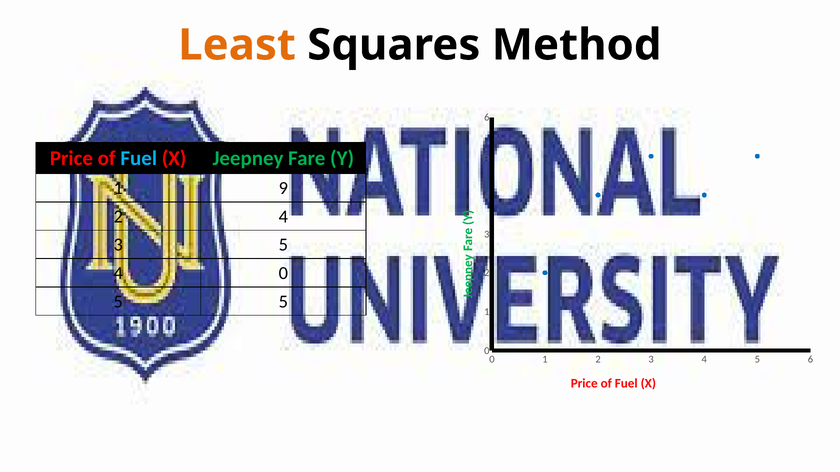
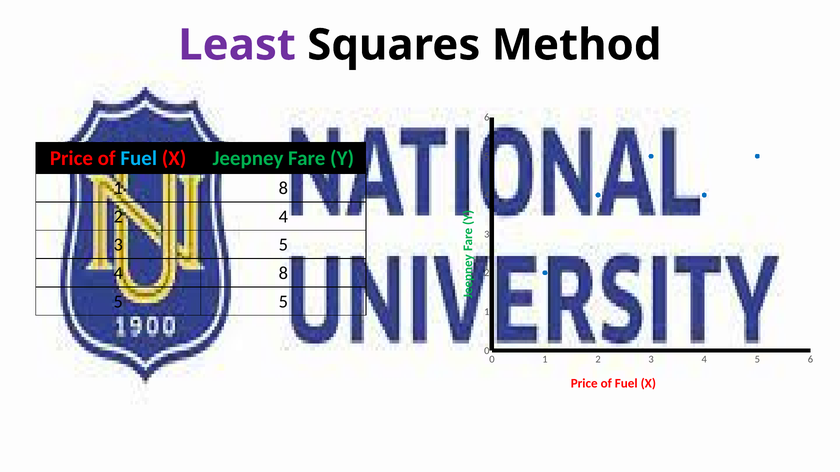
Least colour: orange -> purple (237, 45)
1 9: 9 -> 8 (283, 188)
4 0: 0 -> 8 (283, 273)
